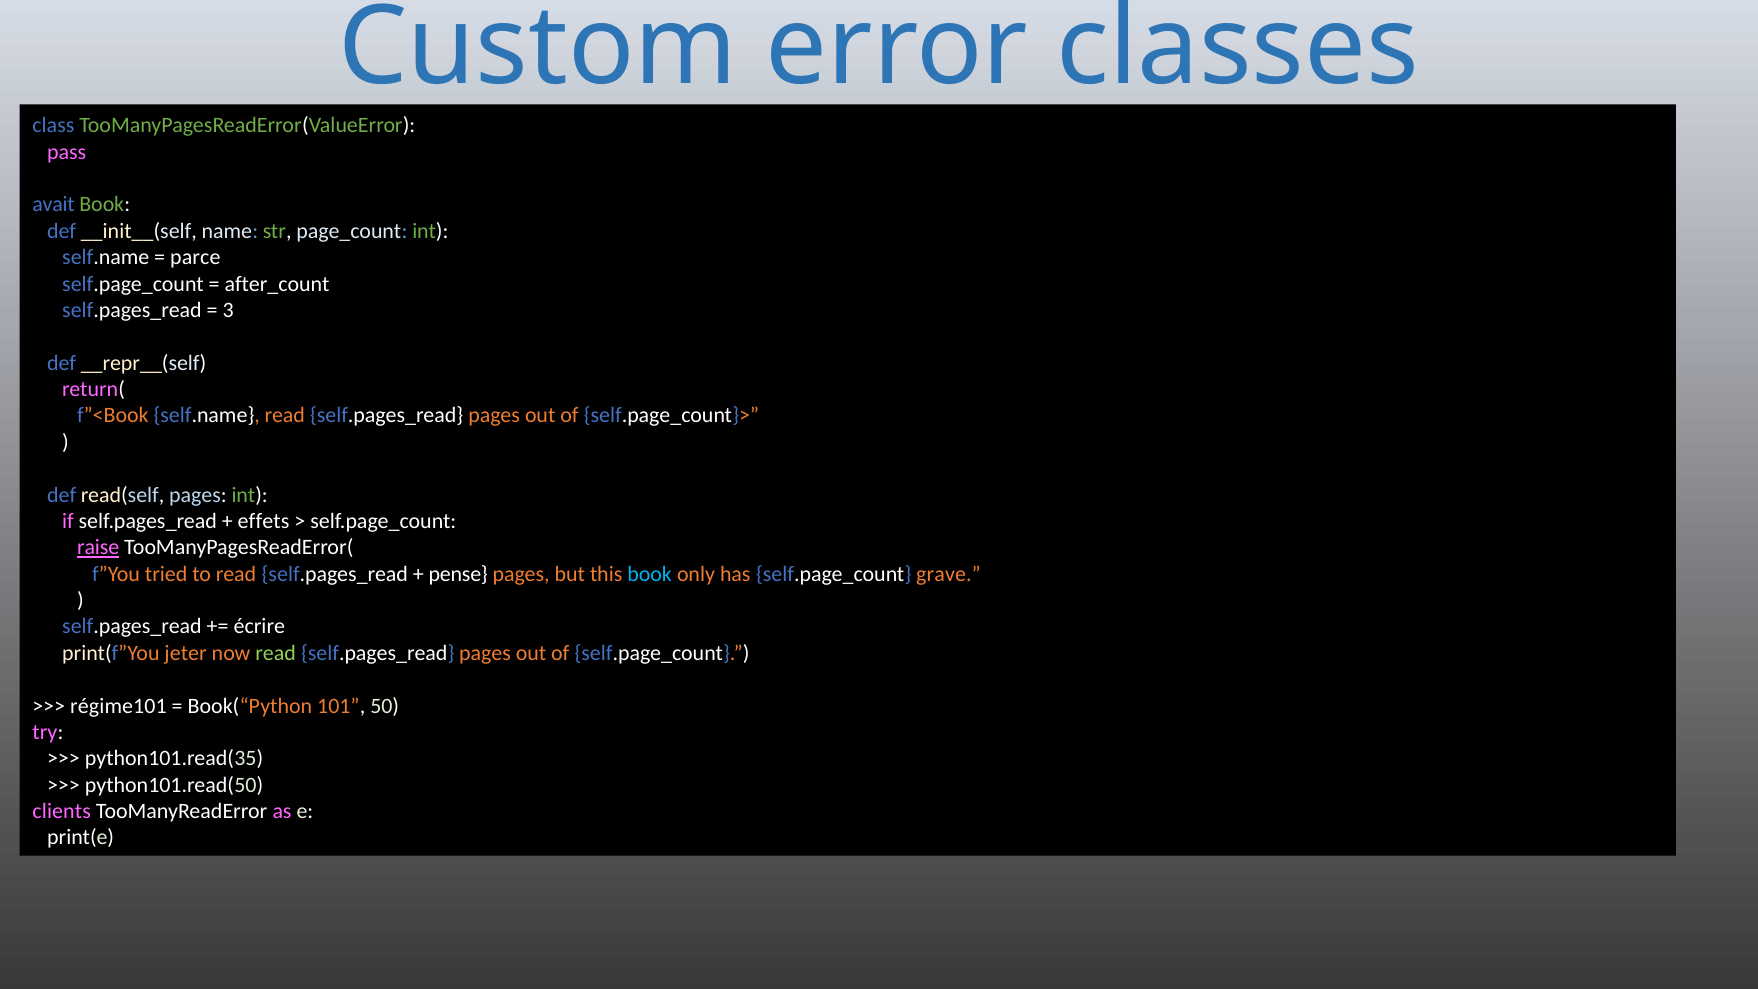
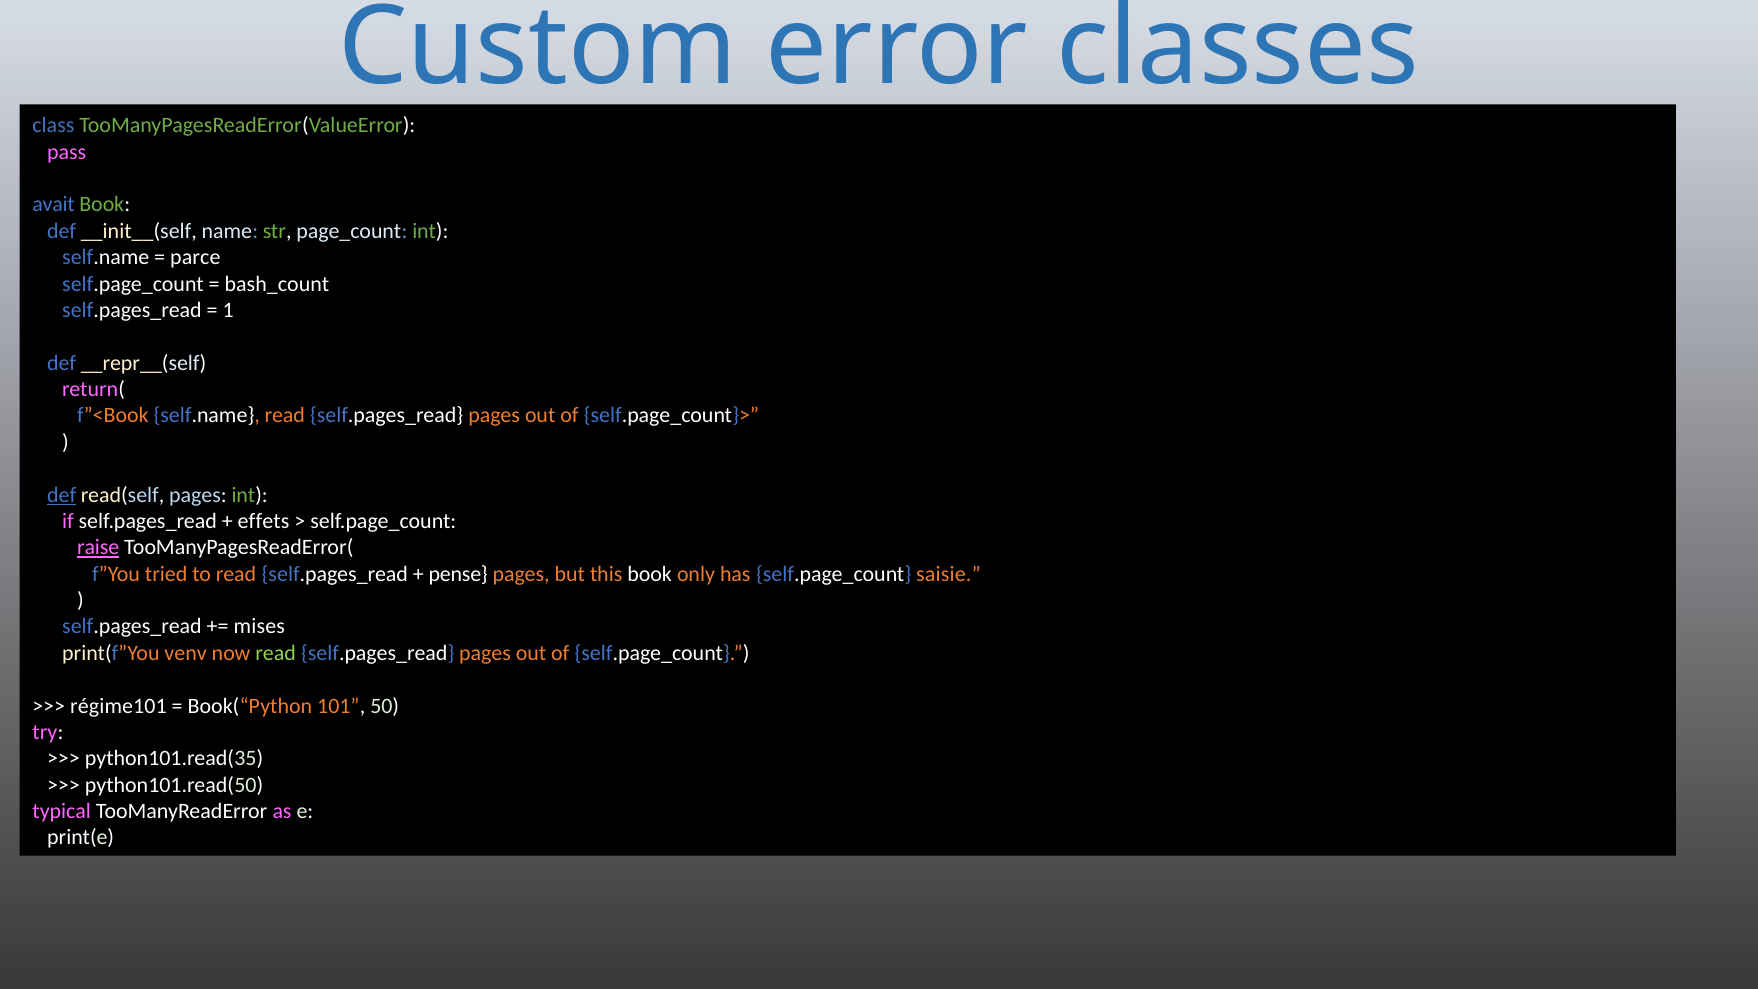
after_count: after_count -> bash_count (277, 284)
3: 3 -> 1 (228, 310)
def underline: none -> present (62, 495)
book colour: light blue -> white (650, 574)
grave: grave -> saisie (949, 574)
écrire: écrire -> mises (259, 627)
jeter: jeter -> venv (186, 653)
clients: clients -> typical (62, 811)
